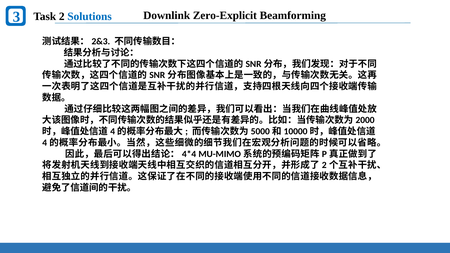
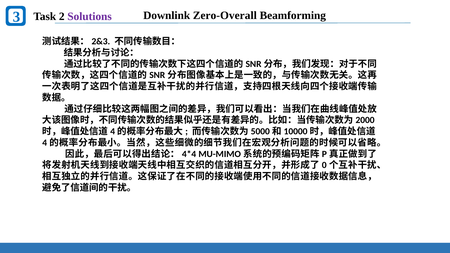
Zero-Explicit: Zero-Explicit -> Zero-Overall (225, 15)
Solutions colour: blue -> purple (90, 17)
2: 2 -> 0 (324, 165)
